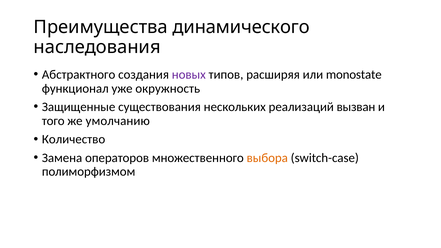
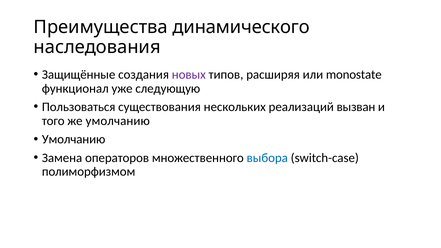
Абстрактного: Абстрактного -> Защищённые (79, 75)
окружность: окружность -> следующую (168, 88)
Защищенные: Защищенные -> Пользоваться (79, 107)
Количество: Количество -> Умолчанию (74, 139)
выбора colour: orange -> blue (267, 158)
